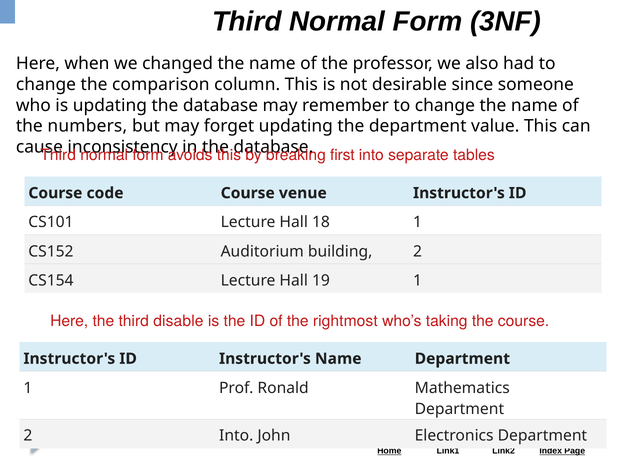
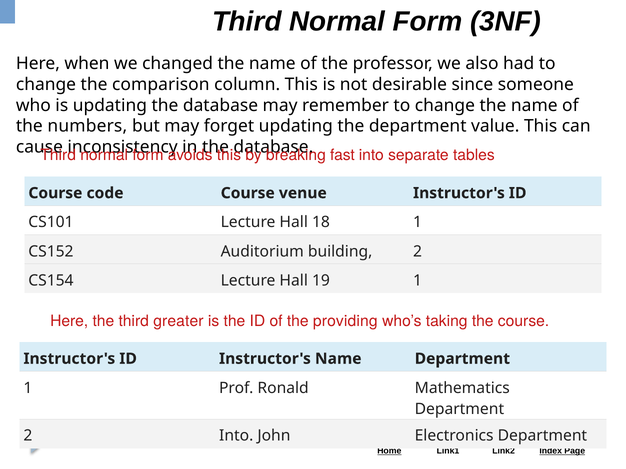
first: first -> fast (342, 155)
disable: disable -> greater (178, 322)
rightmost: rightmost -> providing (345, 322)
